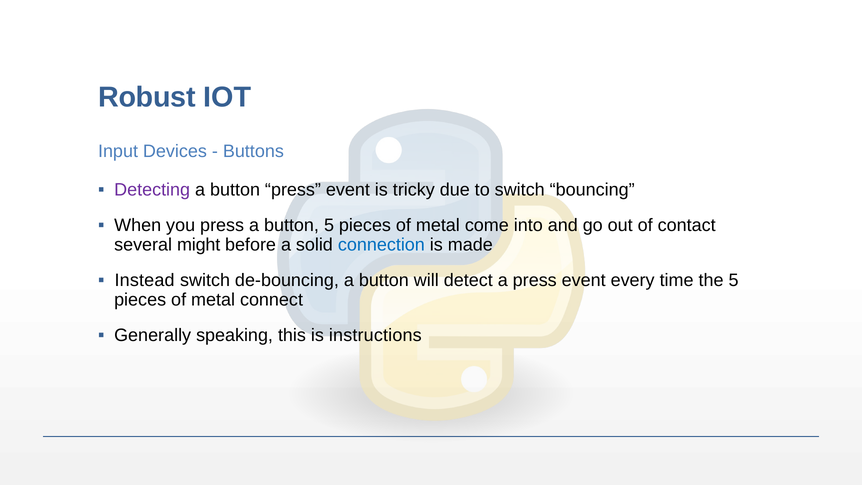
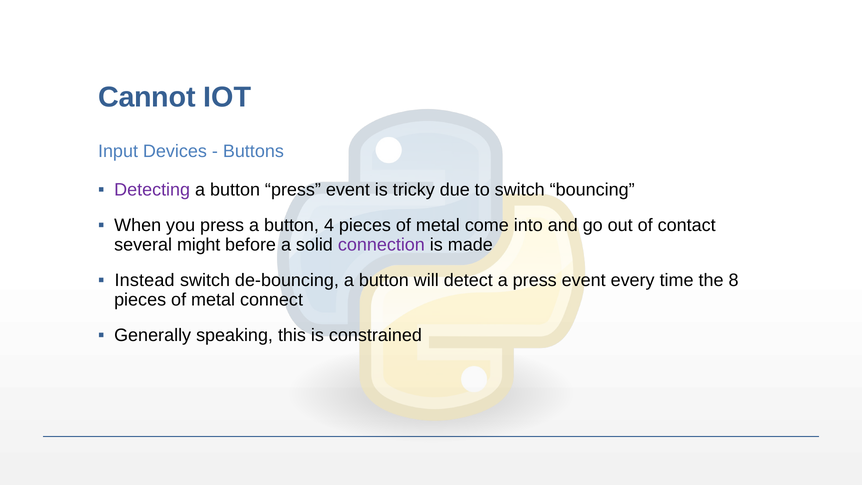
Robust: Robust -> Cannot (147, 97)
button 5: 5 -> 4 (329, 225)
connection colour: blue -> purple (381, 245)
the 5: 5 -> 8 (734, 280)
instructions: instructions -> constrained (375, 335)
